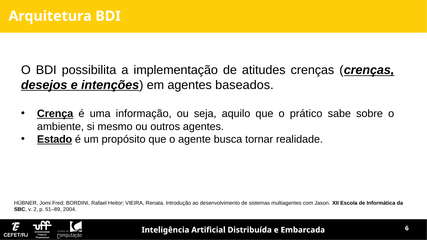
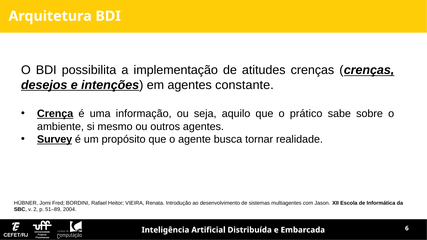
baseados: baseados -> constante (244, 85)
Estado: Estado -> Survey (55, 139)
